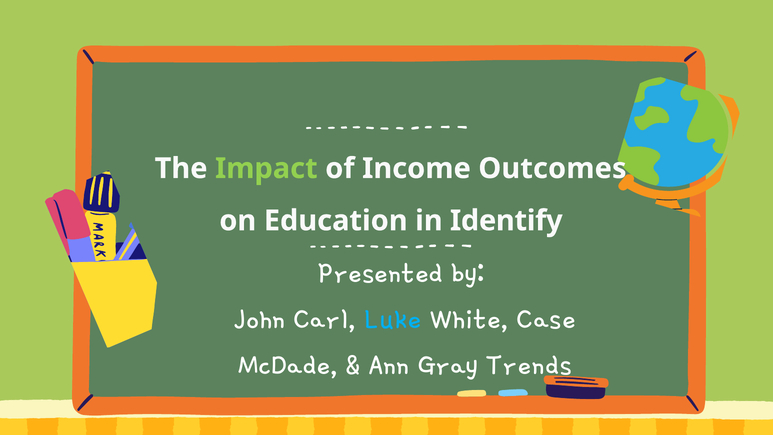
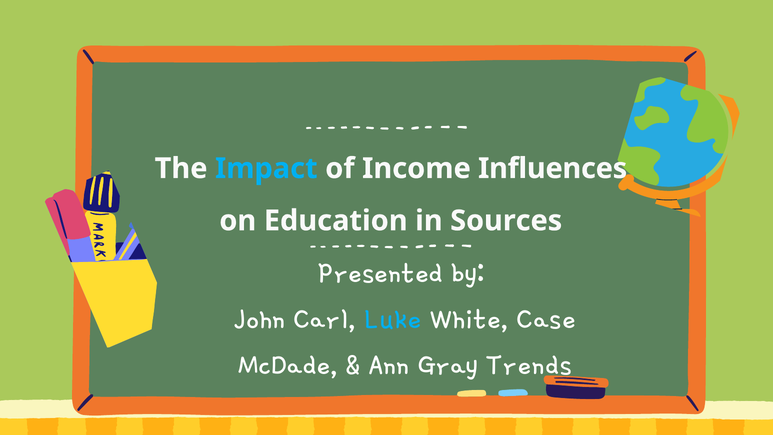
Impact colour: light green -> light blue (266, 168)
Outcomes: Outcomes -> Influences (553, 168)
Identify: Identify -> Sources (506, 221)
